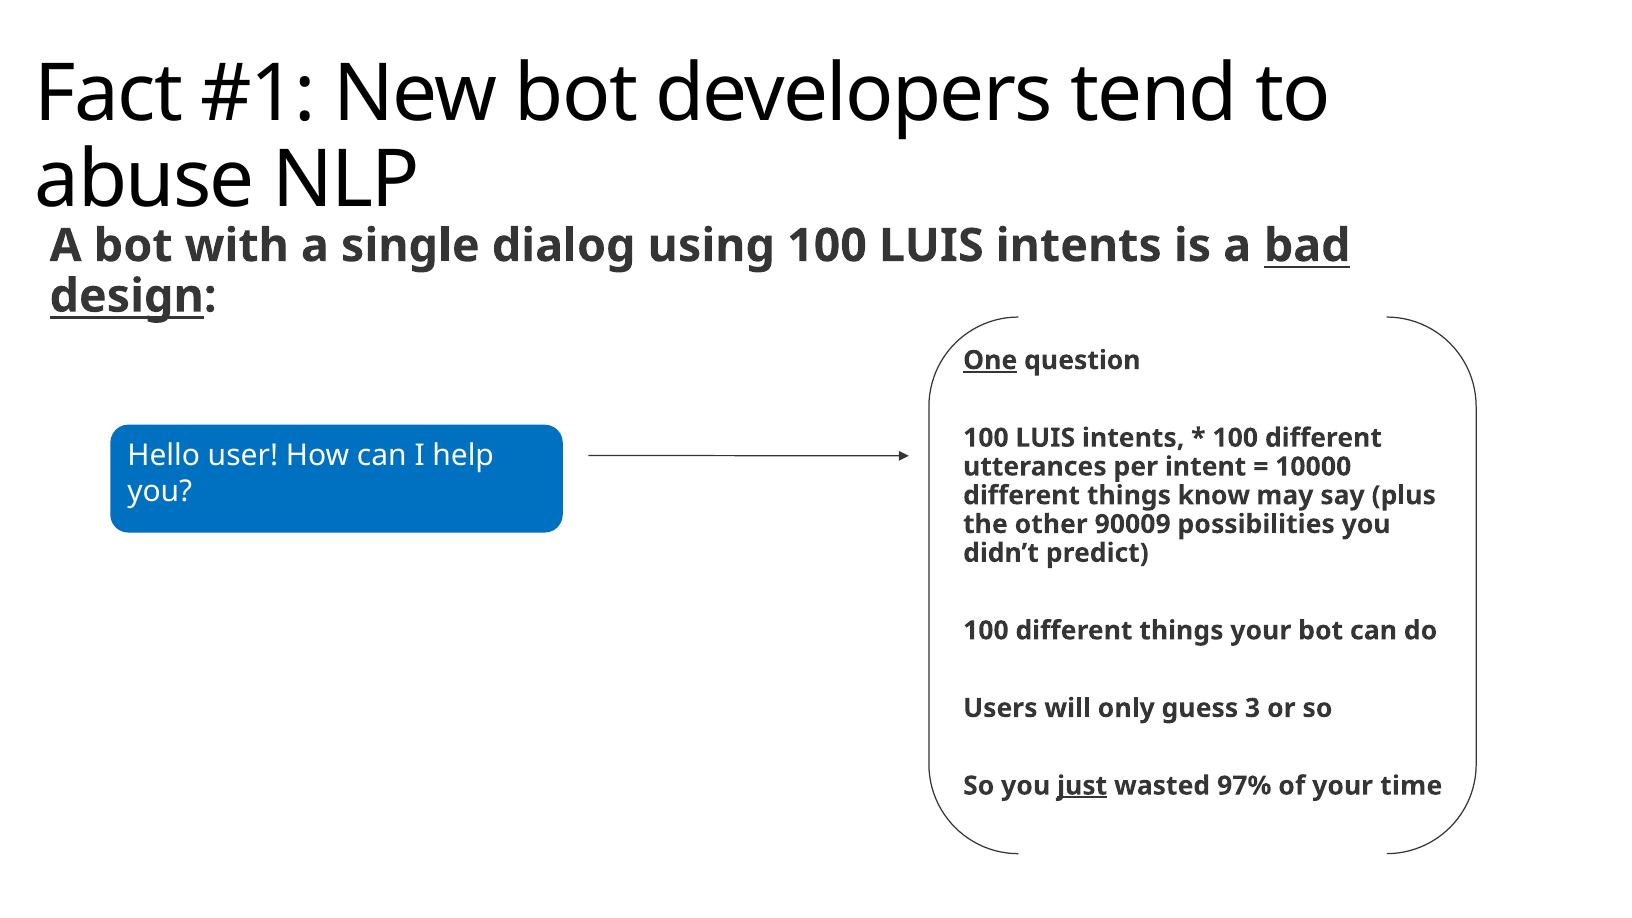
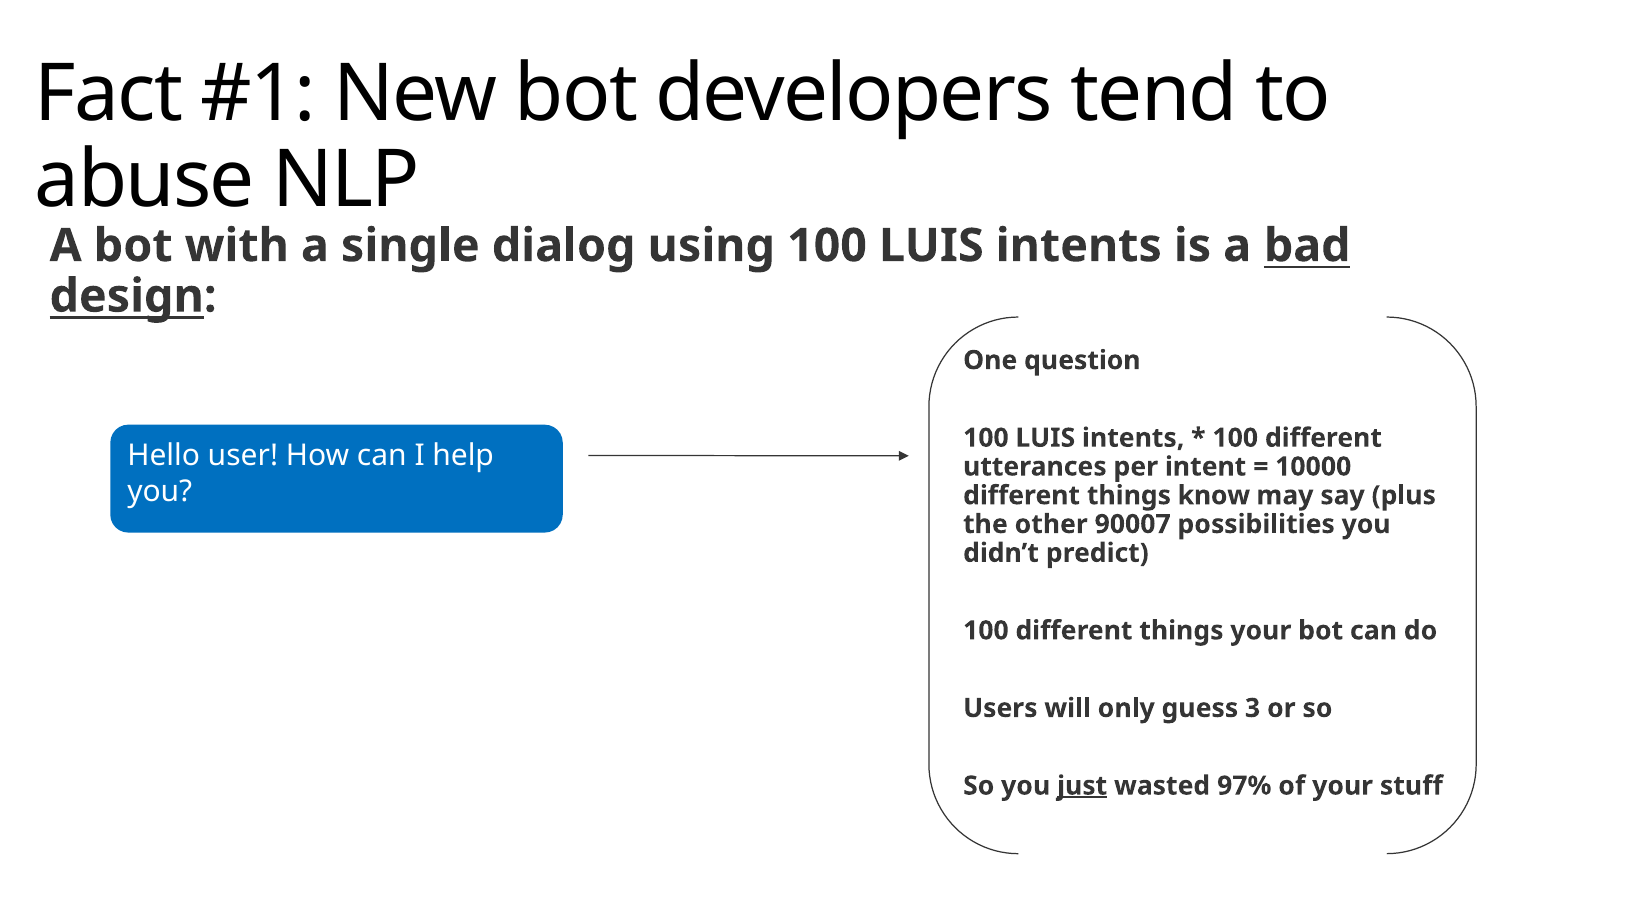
One underline: present -> none (990, 360)
90009: 90009 -> 90007 (1133, 524)
time: time -> stuff (1411, 786)
